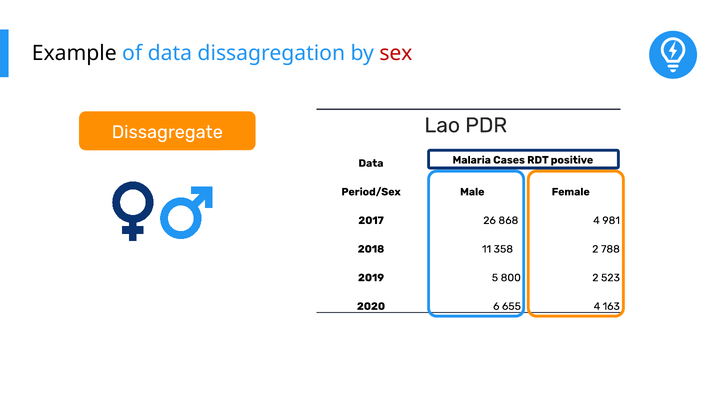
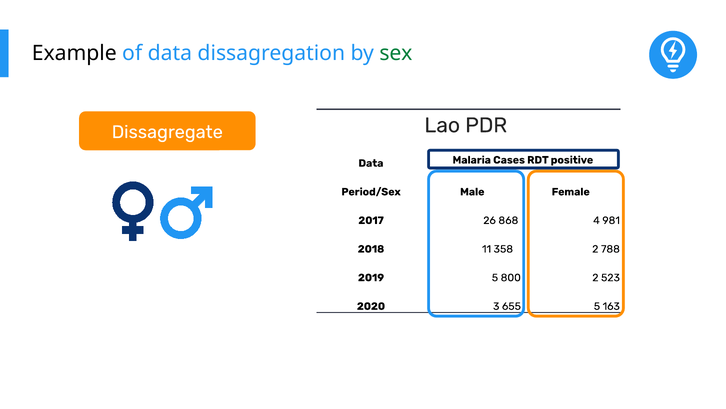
sex colour: red -> green (396, 53)
6: 6 -> 3 (496, 306)
655 4: 4 -> 5 (597, 306)
